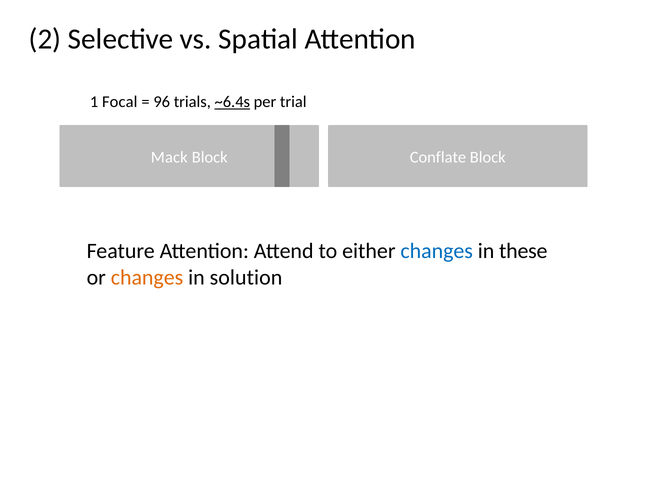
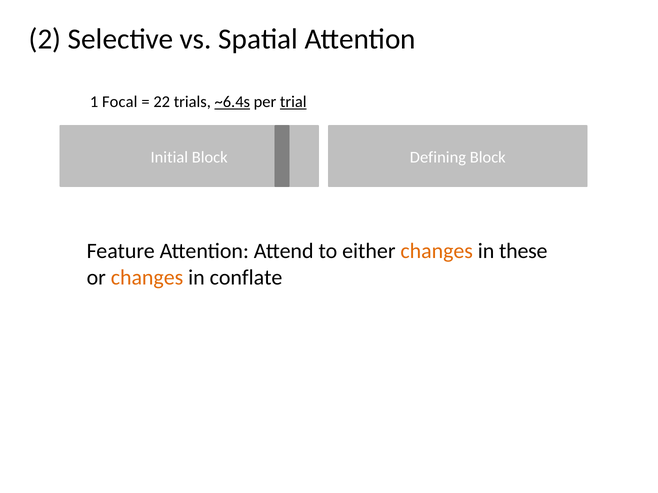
96: 96 -> 22 (162, 102)
trial underline: none -> present (293, 102)
Mack: Mack -> Initial (169, 157)
Conflate: Conflate -> Defining (438, 157)
changes colour: blue -> orange (437, 251)
solution: solution -> conflate (246, 278)
